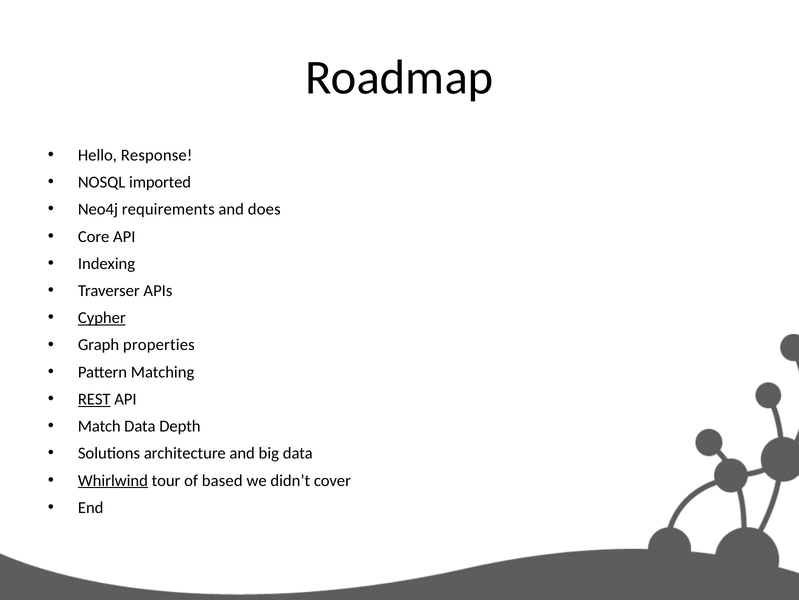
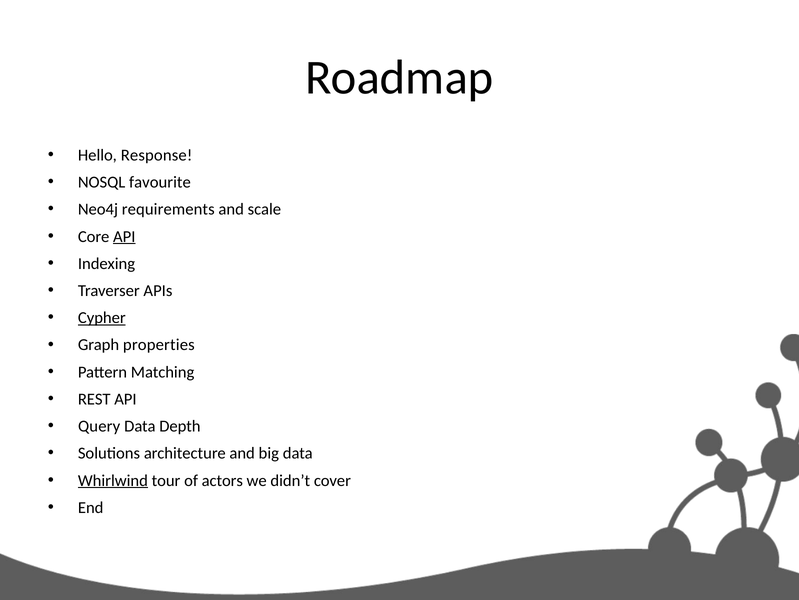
imported: imported -> favourite (160, 182)
does: does -> scale (264, 209)
API underline: none -> present (124, 236)
REST underline: present -> none (94, 399)
Match: Match -> Query (99, 426)
based: based -> actors (222, 480)
